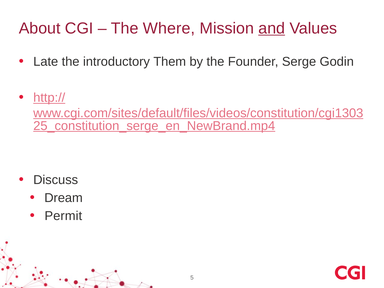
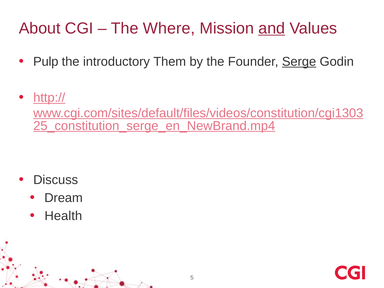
Late: Late -> Pulp (46, 62)
Serge underline: none -> present (299, 62)
Permit: Permit -> Health (63, 216)
